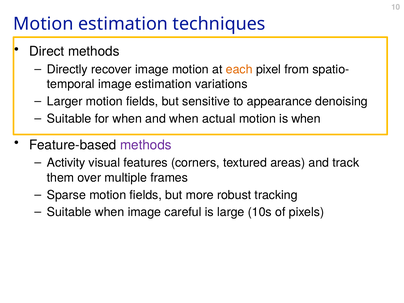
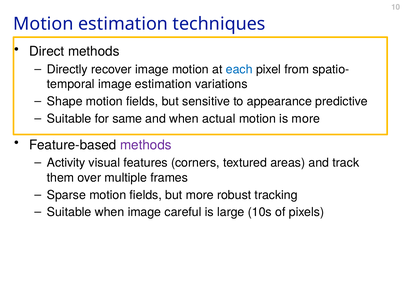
each colour: orange -> blue (239, 69)
Larger: Larger -> Shape (65, 101)
denoising: denoising -> predictive (342, 101)
for when: when -> same (127, 119)
is when: when -> more (306, 119)
